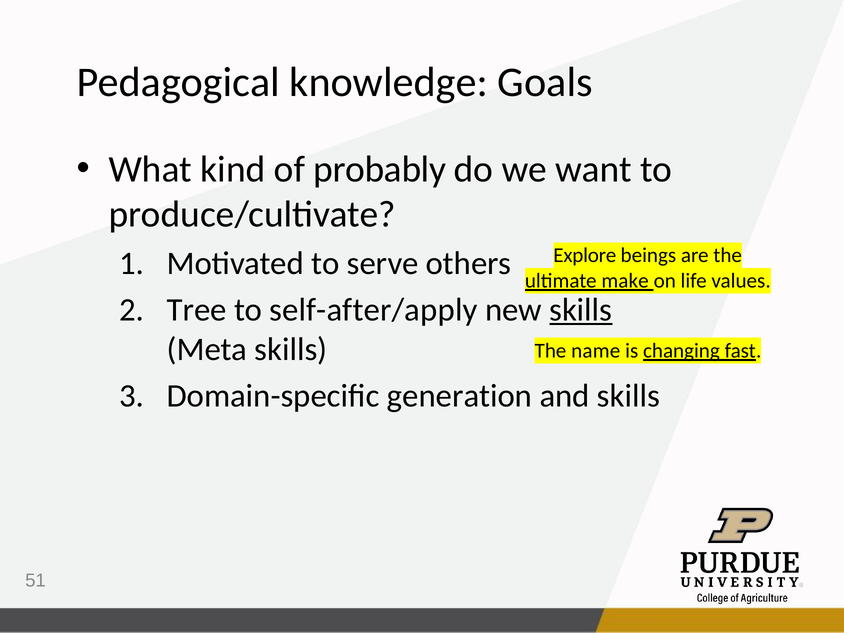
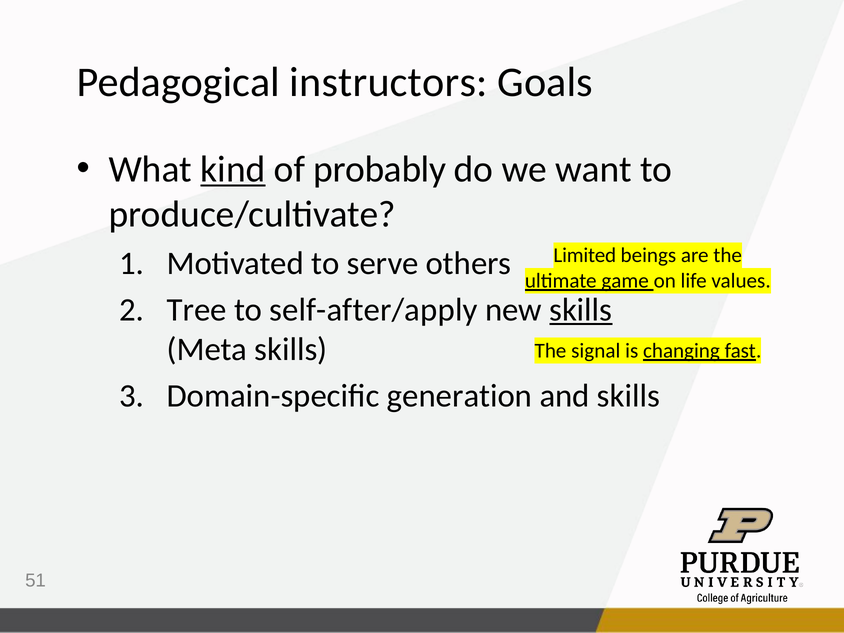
knowledge: knowledge -> instructors (389, 83)
kind underline: none -> present (233, 169)
Explore: Explore -> Limited (585, 256)
make: make -> game (625, 281)
name: name -> signal (596, 351)
